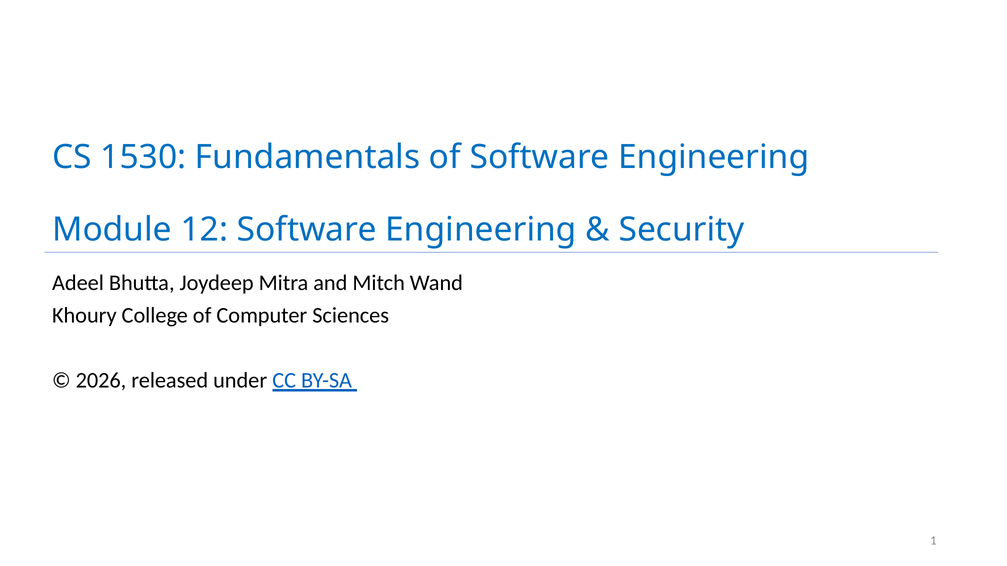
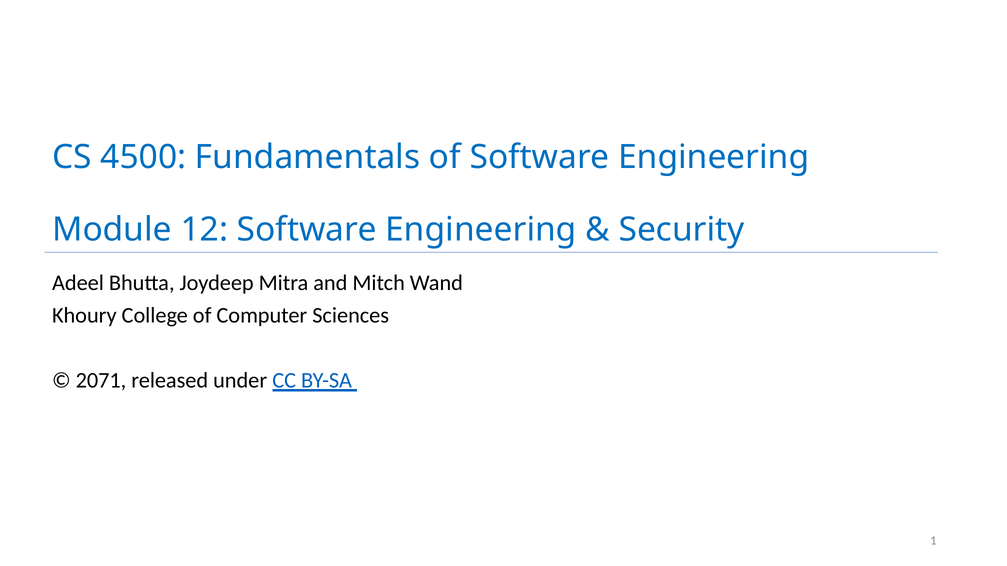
1530: 1530 -> 4500 (143, 157)
2026: 2026 -> 2071 (101, 381)
